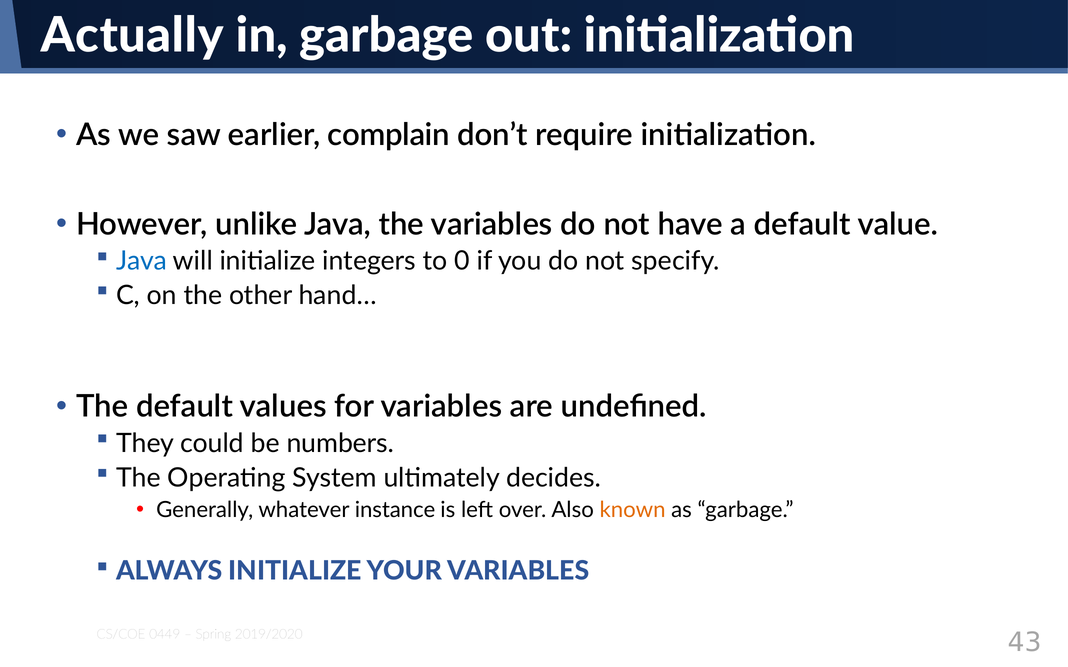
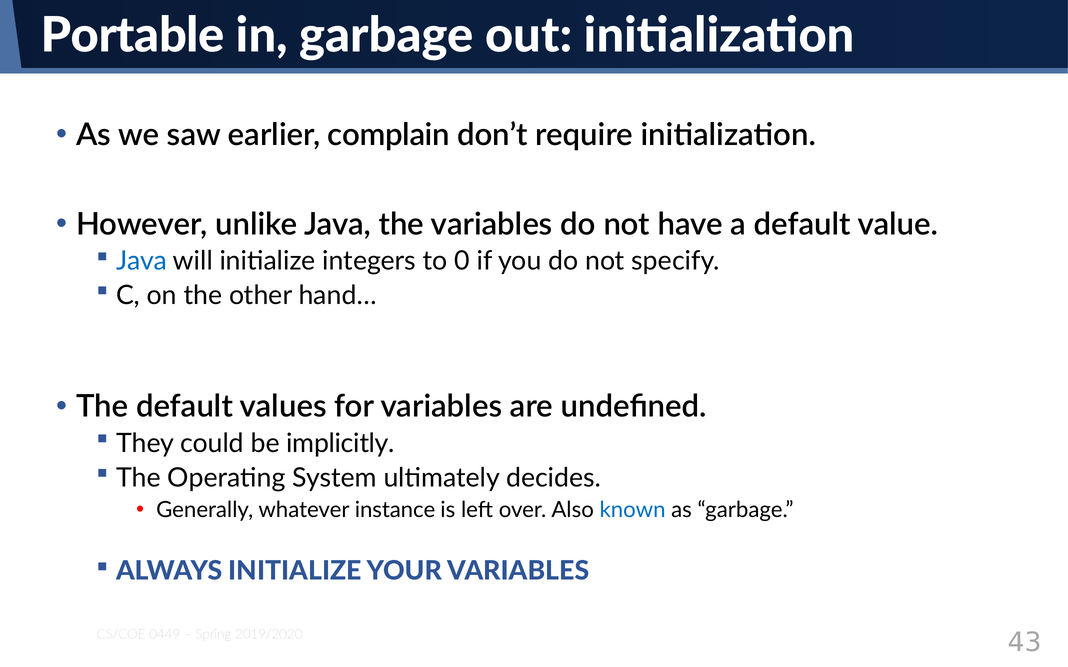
Actually: Actually -> Portable (133, 36)
numbers: numbers -> implicitly (341, 444)
known colour: orange -> blue (633, 510)
